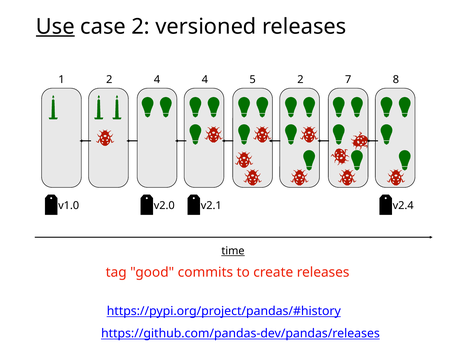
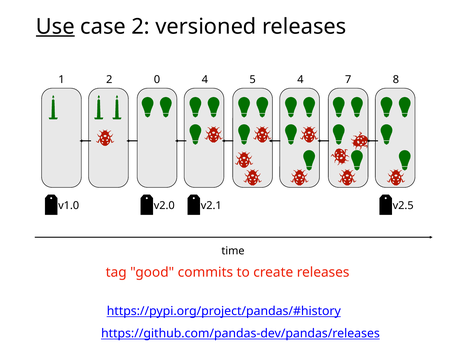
2 4: 4 -> 0 (157, 80)
5 2: 2 -> 4 (300, 80)
v2.4: v2.4 -> v2.5 (403, 206)
time underline: present -> none (233, 251)
